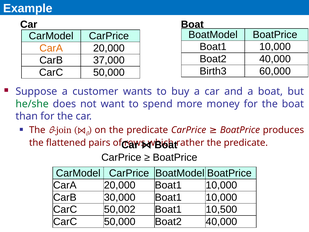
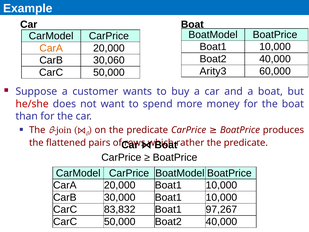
37,000: 37,000 -> 30,060 (109, 60)
Birth3: Birth3 -> Arity3 (213, 71)
he/she colour: green -> red (32, 104)
50,002: 50,002 -> 83,832 (120, 209)
10,500: 10,500 -> 97,267 (221, 209)
